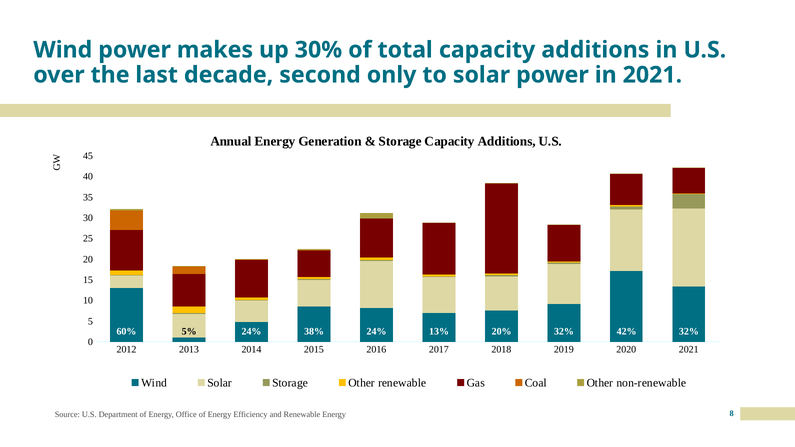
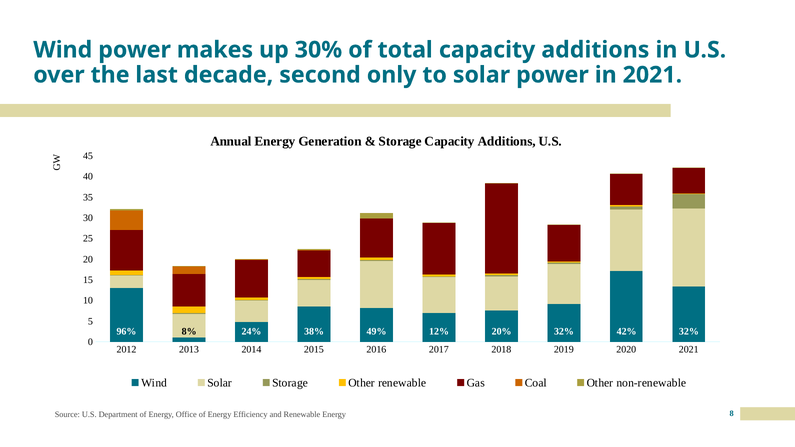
60%: 60% -> 96% (126, 331)
5%: 5% -> 8% (189, 331)
24% 24%: 24% -> 49% (377, 331)
13%: 13% -> 12% (439, 331)
